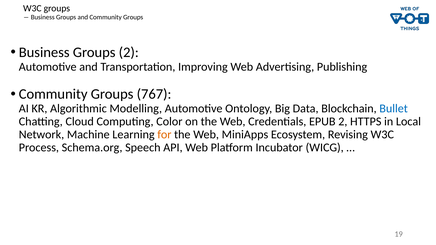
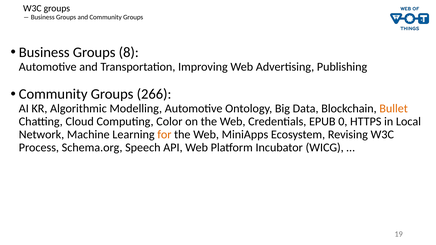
Groups 2: 2 -> 8 (129, 52)
767: 767 -> 266 (154, 94)
Bullet colour: blue -> orange (394, 109)
EPUB 2: 2 -> 0 (343, 122)
